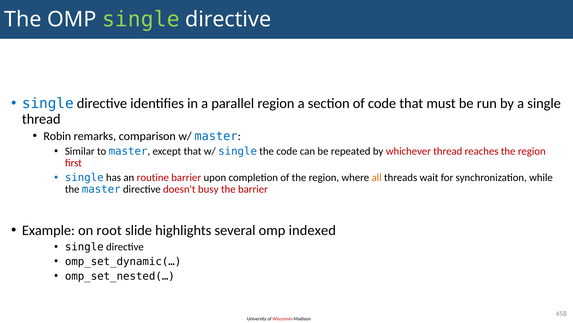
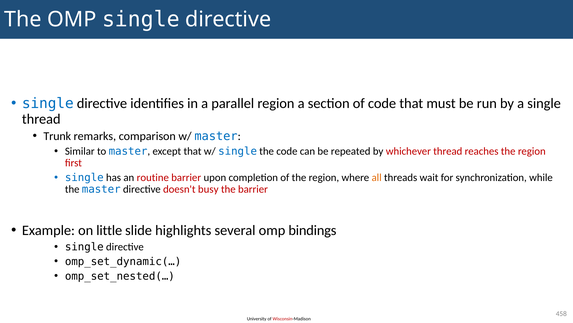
single colour: light green -> white (141, 19)
Robin: Robin -> Trunk (57, 136)
root: root -> little (109, 230)
indexed: indexed -> bindings (312, 230)
